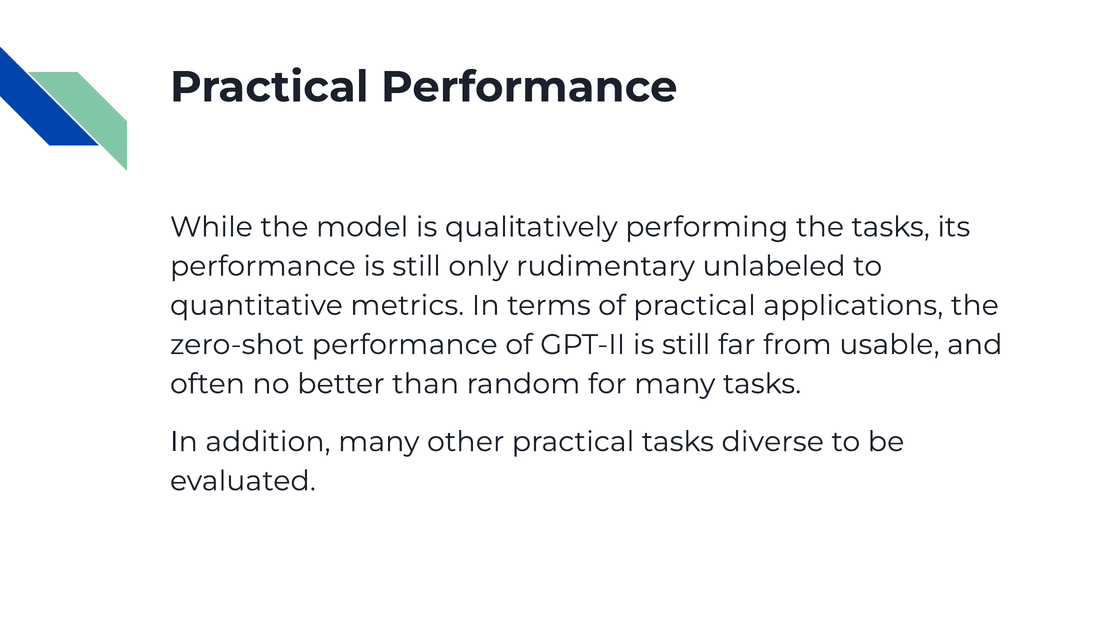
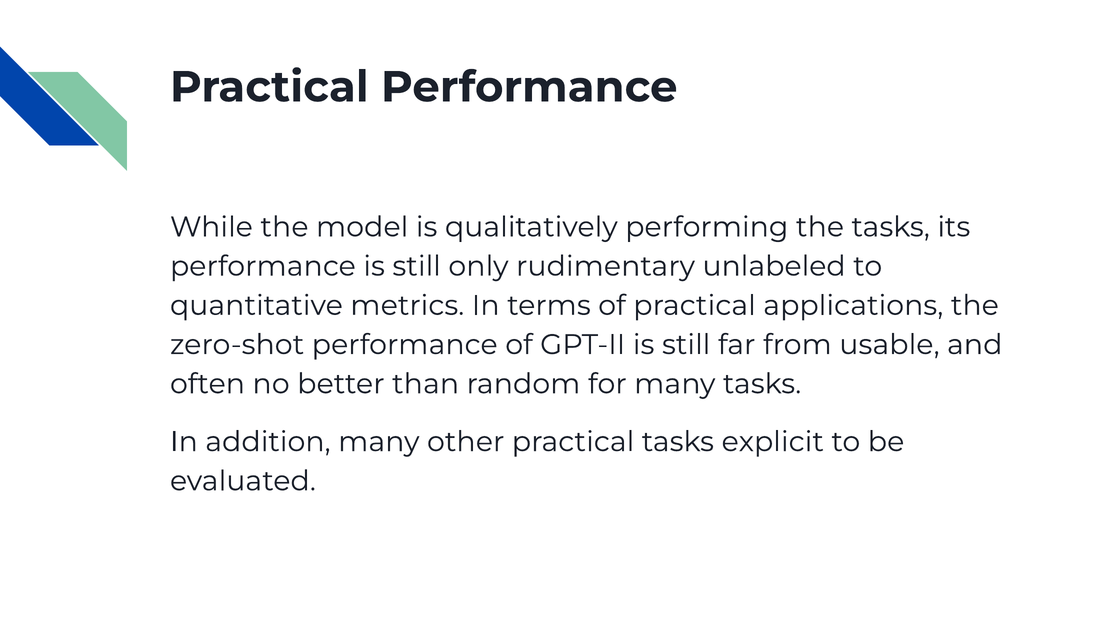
diverse: diverse -> explicit (773, 442)
